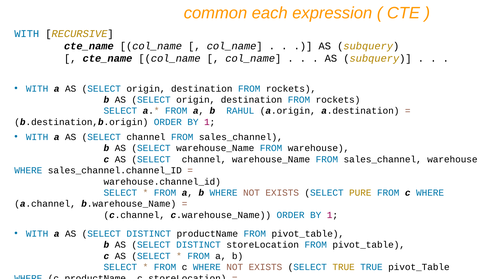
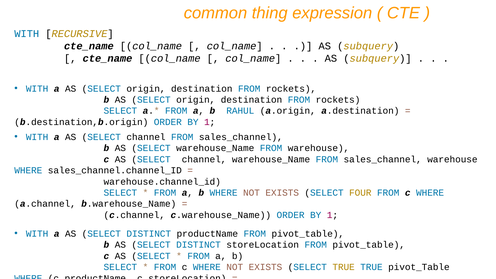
each: each -> thing (270, 13)
PURE: PURE -> FOUR (360, 193)
